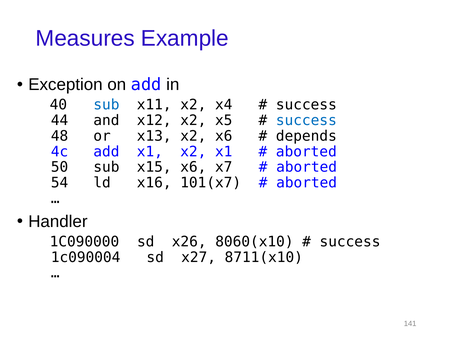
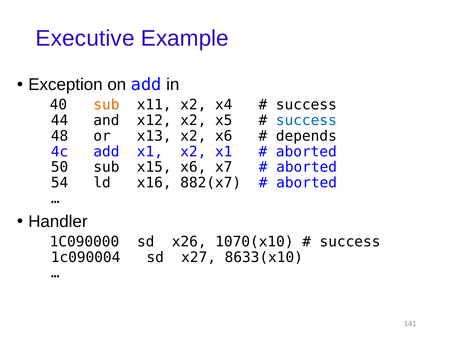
Measures: Measures -> Executive (85, 38)
sub colour: blue -> orange (106, 105)
101(x7: 101(x7 -> 882(x7 (211, 183)
8060(x10: 8060(x10 -> 1070(x10 (254, 242)
8711(x10: 8711(x10 -> 8633(x10 (264, 257)
